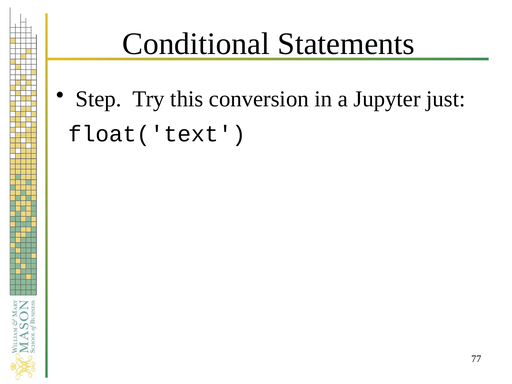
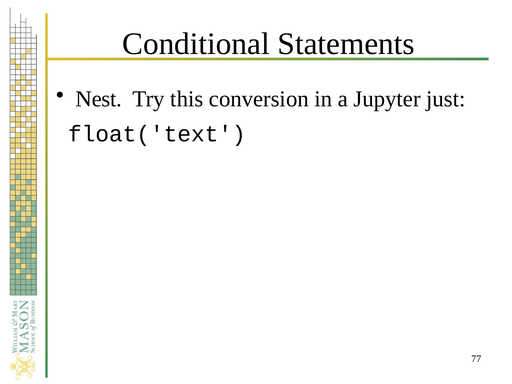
Step: Step -> Nest (99, 99)
